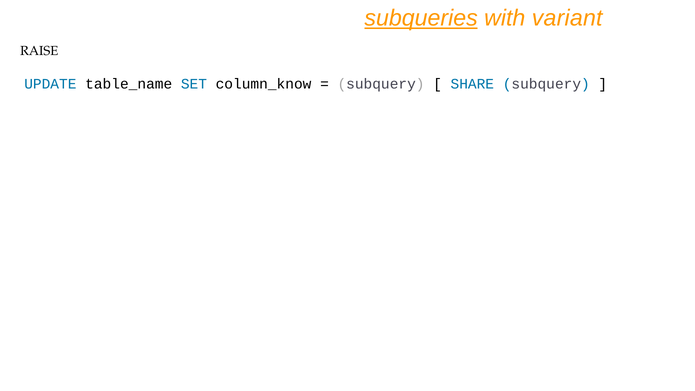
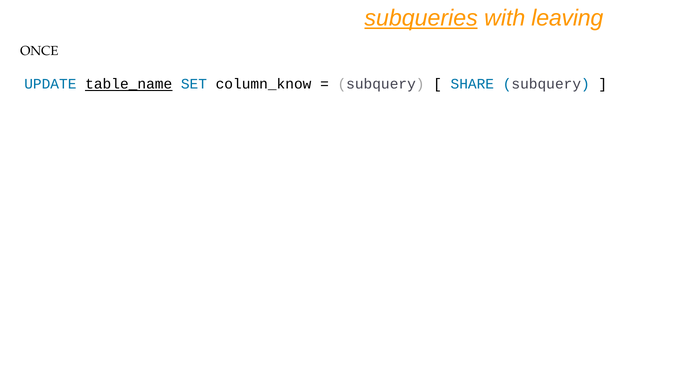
variant: variant -> leaving (567, 18)
RAISE: RAISE -> ONCE (39, 51)
table_name underline: none -> present (129, 84)
